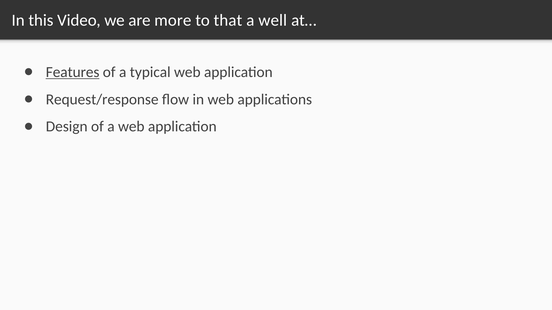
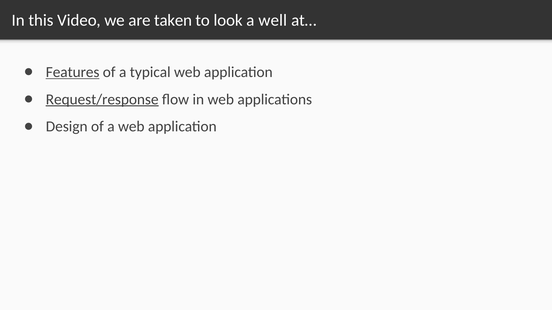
more: more -> taken (173, 20)
that: that -> look (228, 20)
Request/response underline: none -> present (102, 99)
